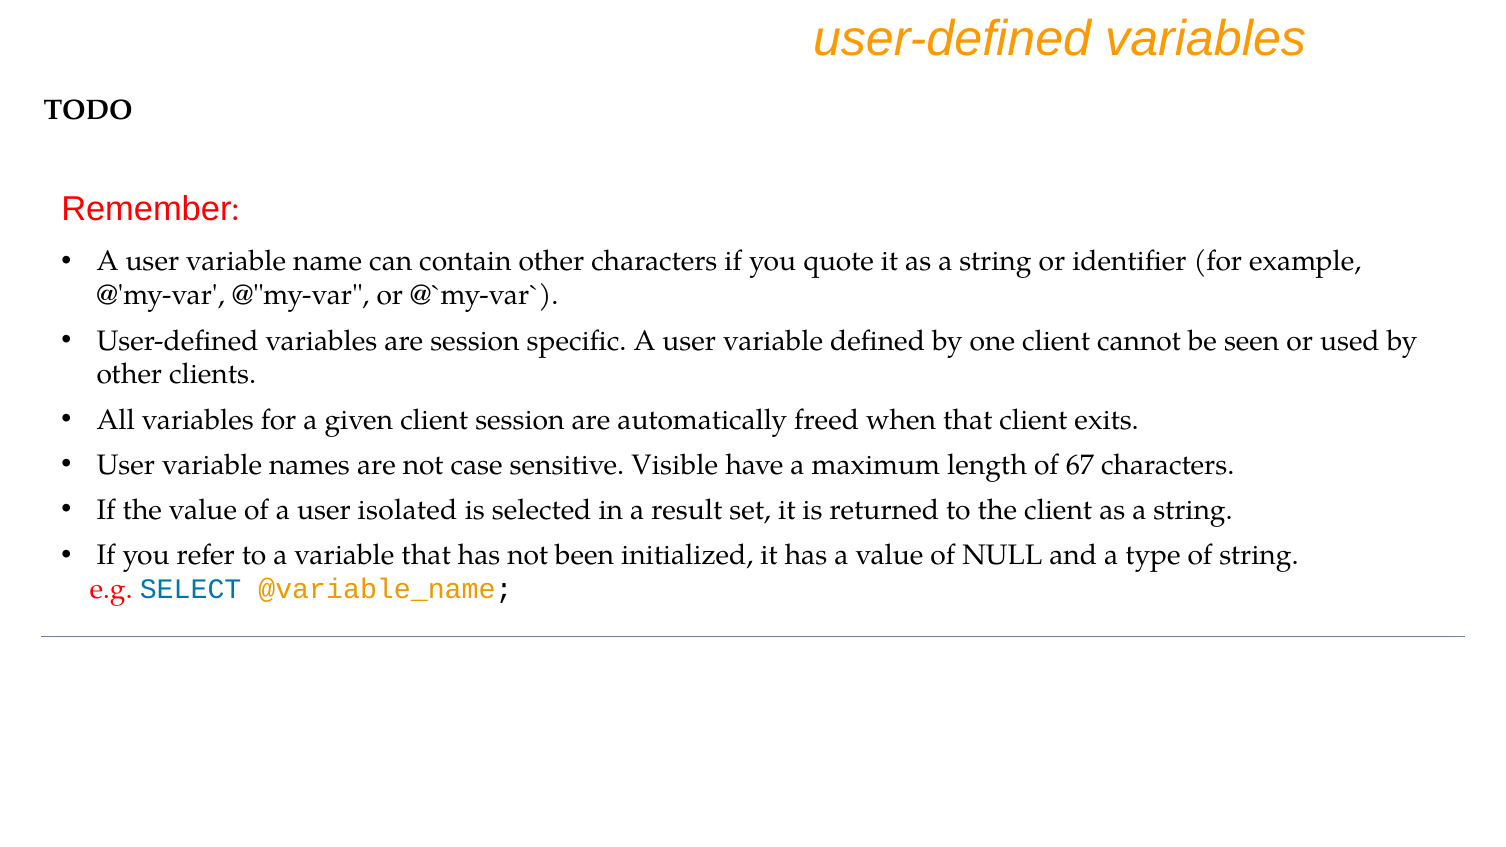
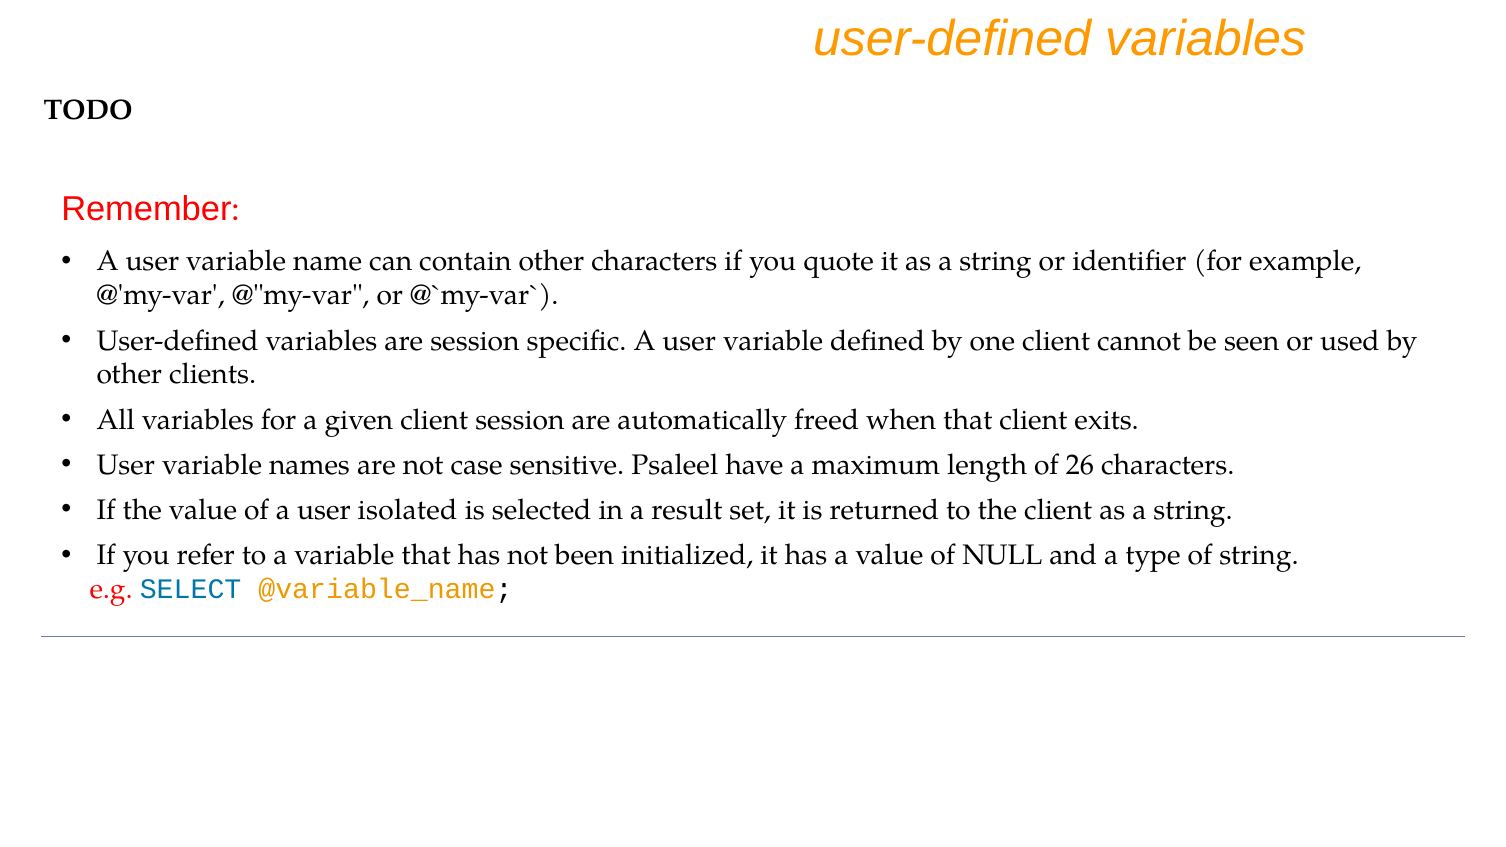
Visible: Visible -> Psaleel (675, 465)
67: 67 -> 26 (1080, 465)
